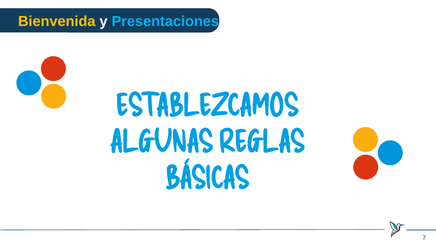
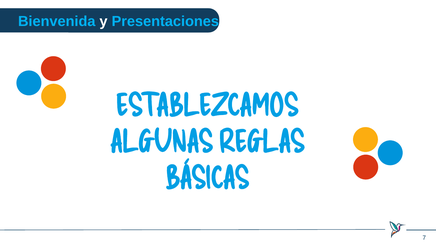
Bienvenida colour: yellow -> light blue (57, 21)
